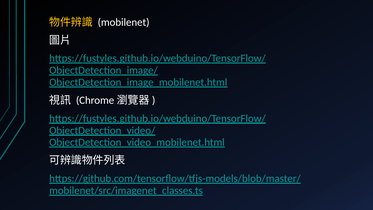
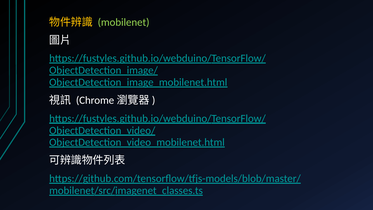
mobilenet colour: white -> light green (124, 22)
